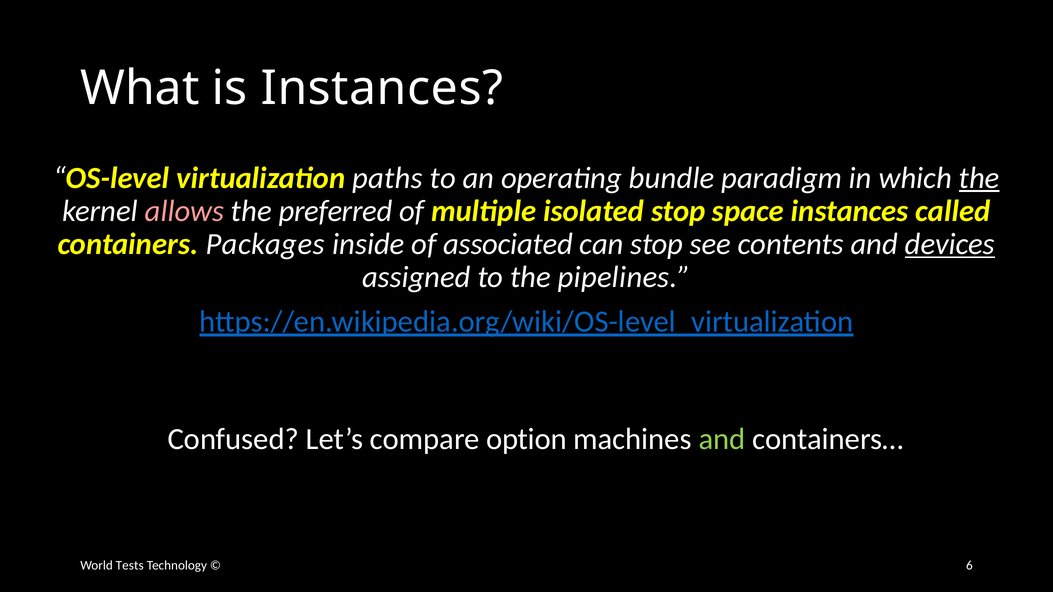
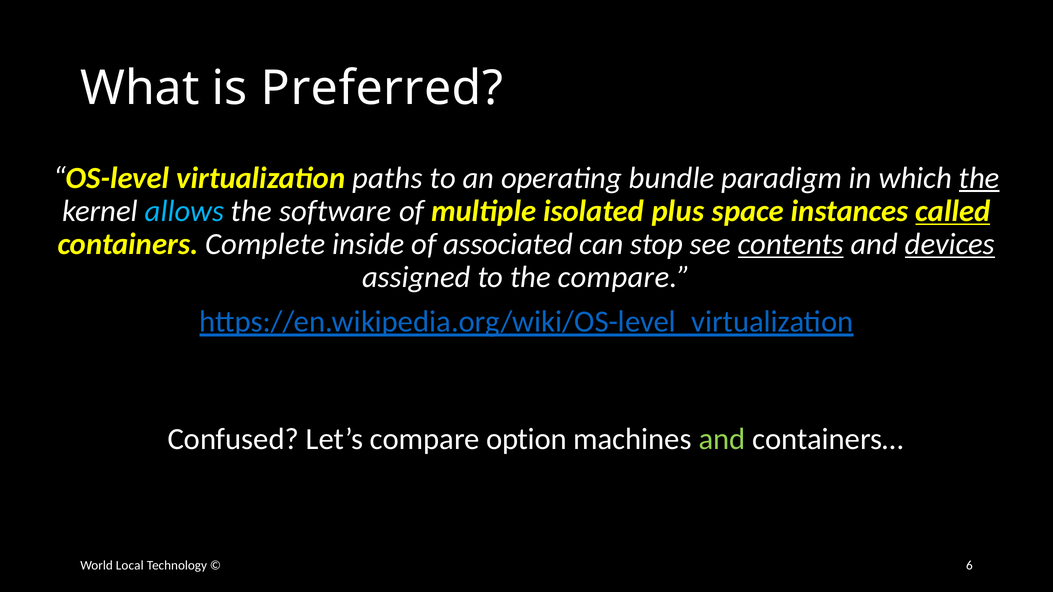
is Instances: Instances -> Preferred (382, 88)
allows colour: pink -> light blue (184, 211)
preferred: preferred -> software (335, 211)
isolated stop: stop -> plus (678, 211)
called underline: none -> present (953, 211)
Packages: Packages -> Complete (265, 244)
contents underline: none -> present (791, 244)
the pipelines: pipelines -> compare (624, 277)
Tests: Tests -> Local (130, 566)
